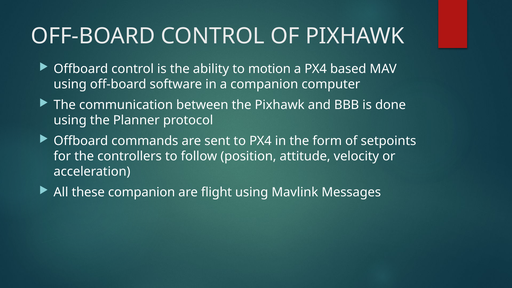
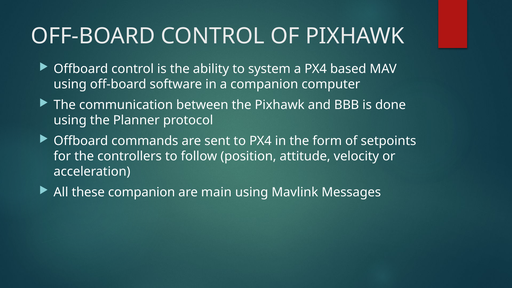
motion: motion -> system (269, 69)
flight: flight -> main (216, 192)
